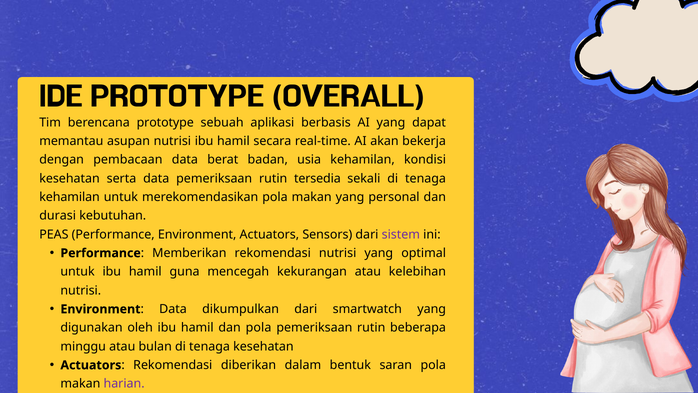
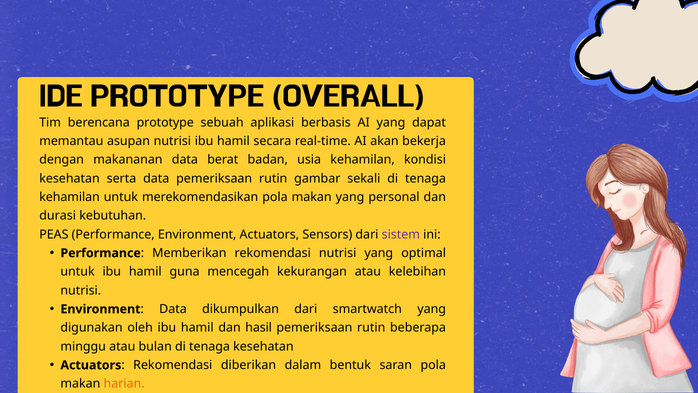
pembacaan: pembacaan -> makananan (128, 160)
tersedia: tersedia -> gambar (317, 178)
dan pola: pola -> hasil (259, 328)
harian colour: purple -> orange (124, 383)
